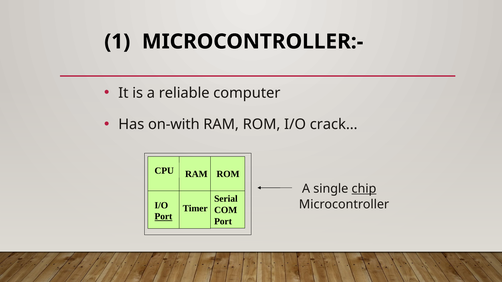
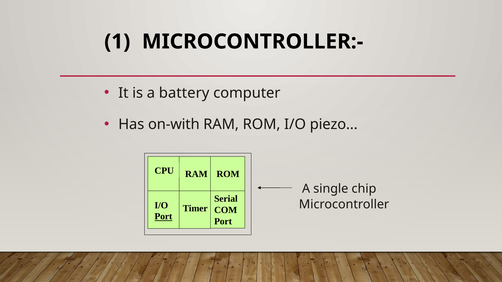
reliable: reliable -> battery (184, 93)
crack…: crack… -> piezo… (334, 125)
chip underline: present -> none (364, 189)
